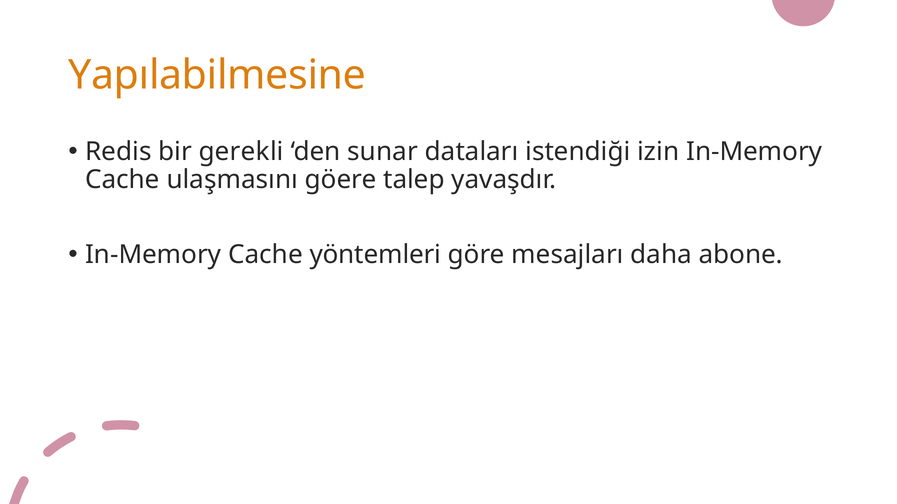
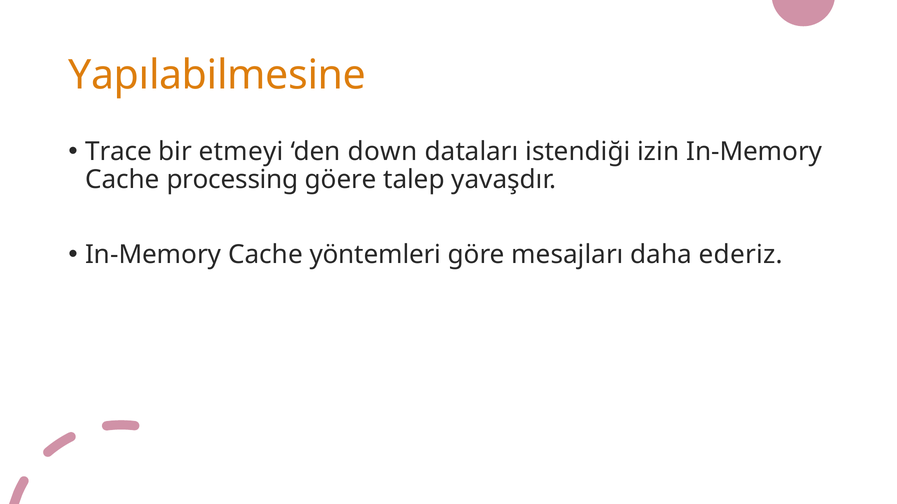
Redis: Redis -> Trace (118, 152)
gerekli: gerekli -> etmeyi (241, 152)
sunar: sunar -> down (383, 152)
ulaşmasını: ulaşmasını -> processing (232, 180)
abone: abone -> ederiz (741, 255)
